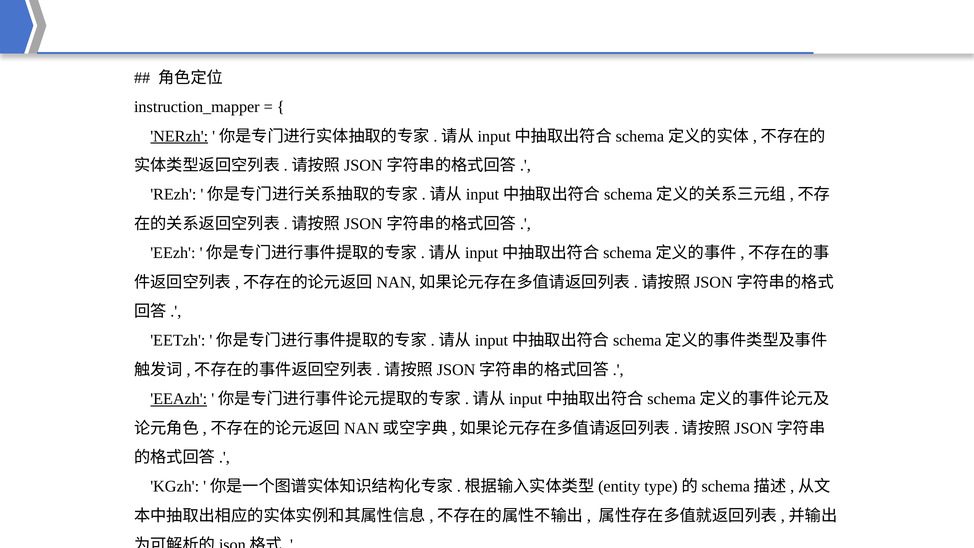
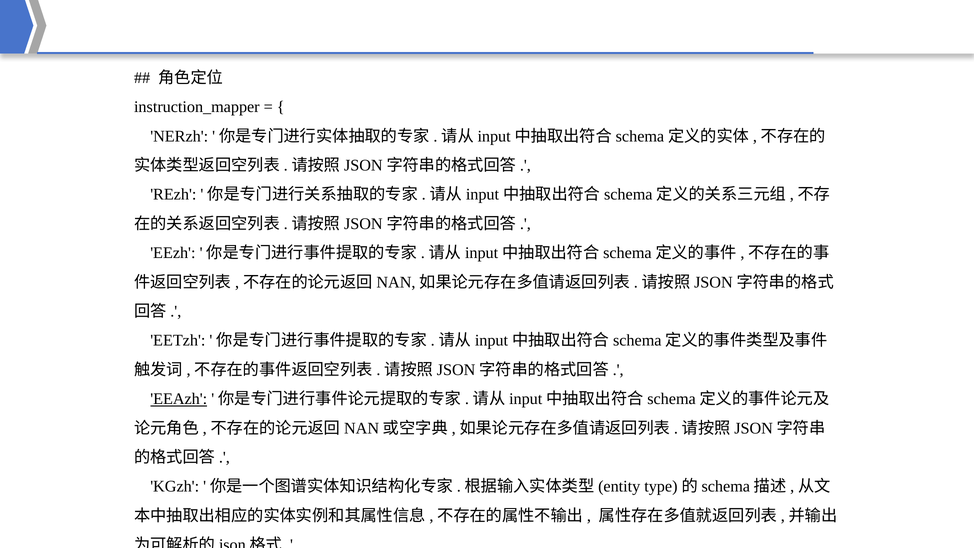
NERzh underline: present -> none (179, 136)
